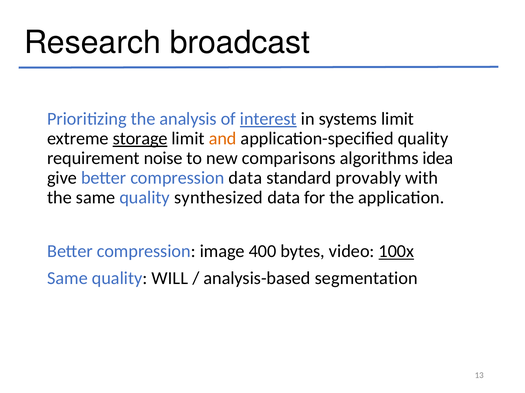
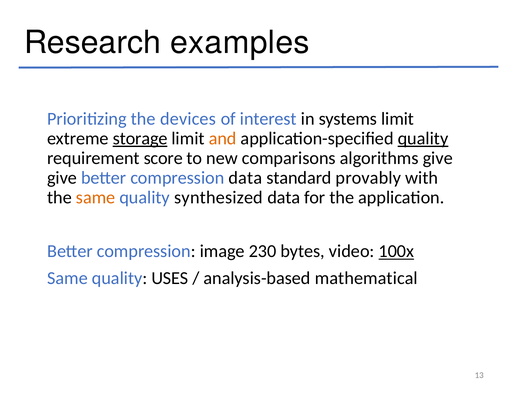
broadcast: broadcast -> examples (240, 43)
analysis: analysis -> devices (188, 119)
interest underline: present -> none (268, 119)
quality underline: none -> present (423, 139)
noise: noise -> score (163, 158)
algorithms idea: idea -> give (438, 158)
same colour: black -> orange (96, 198)
400: 400 -> 230 (263, 252)
WILL: WILL -> USES (170, 279)
segmentation: segmentation -> mathematical (366, 279)
